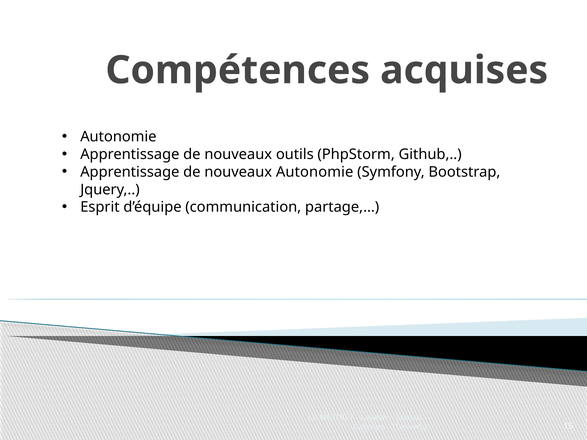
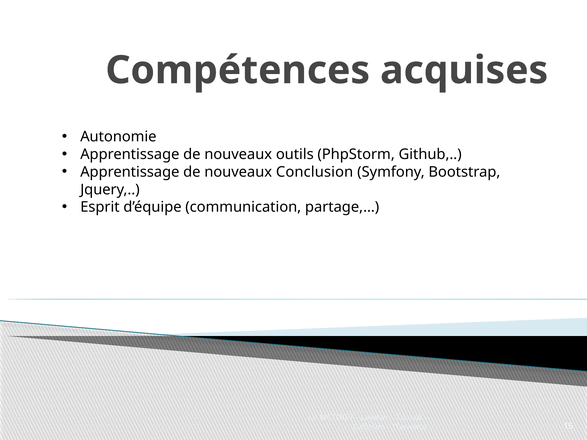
nouveaux Autonomie: Autonomie -> Conclusion (315, 172)
